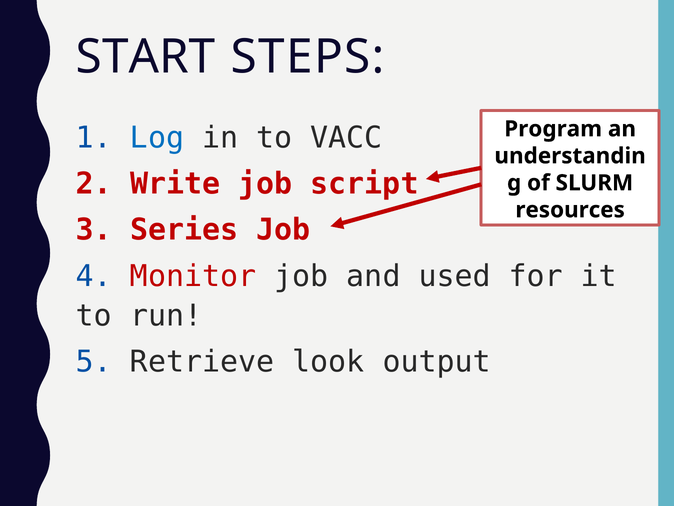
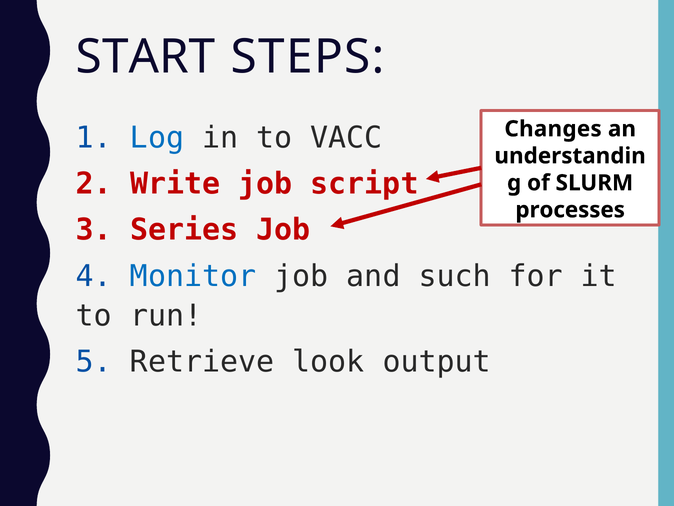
Program: Program -> Changes (553, 129)
resources: resources -> processes (570, 210)
Monitor colour: red -> blue (193, 276)
used: used -> such (455, 276)
